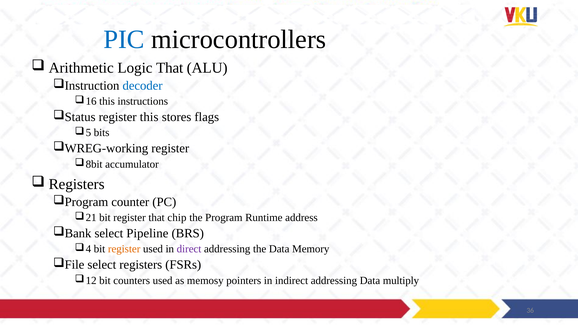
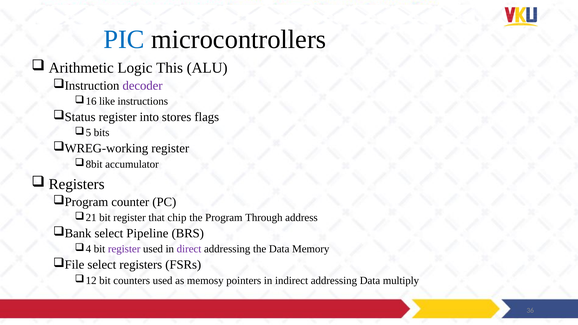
Logic That: That -> This (170, 68)
decoder colour: blue -> purple (143, 86)
this: this -> like (107, 101)
register this: this -> into (149, 117)
Runtime: Runtime -> Through (264, 218)
register colour: orange -> purple (124, 249)
